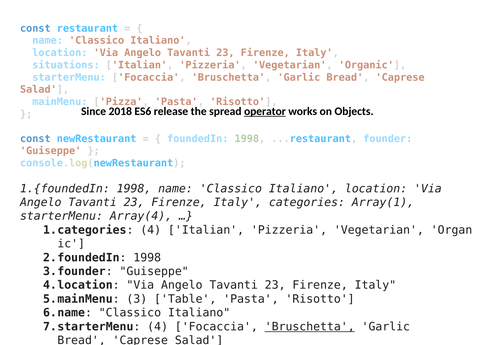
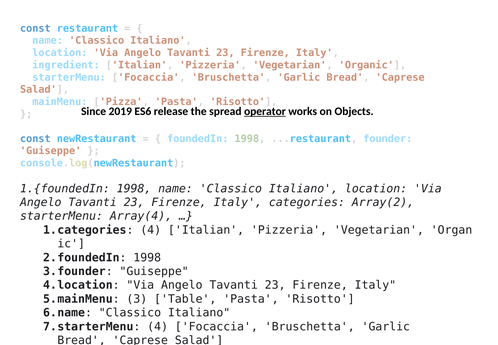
situations: situations -> ingredient (66, 65)
2018: 2018 -> 2019 (120, 111)
Array(1: Array(1 -> Array(2 (383, 202)
Bruschetta underline: present -> none (310, 326)
